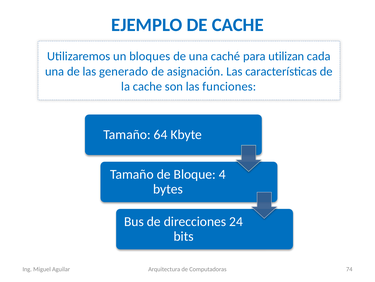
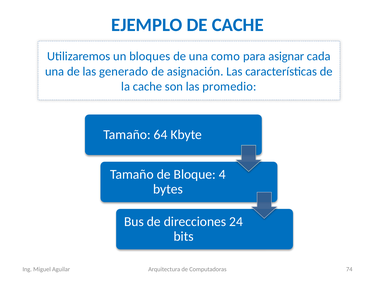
caché: caché -> como (225, 56)
utilizan: utilizan -> asignar (286, 56)
funciones: funciones -> promedio (229, 86)
